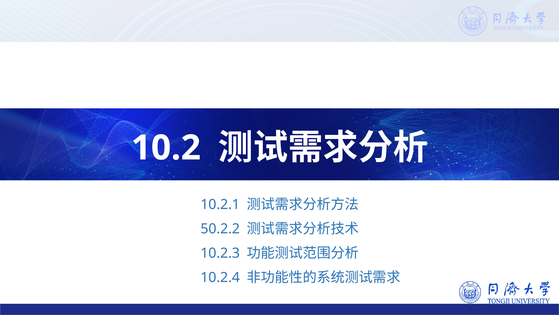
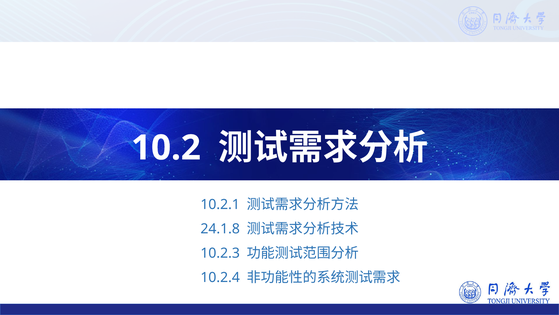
50.2.2: 50.2.2 -> 24.1.8 (220, 228)
